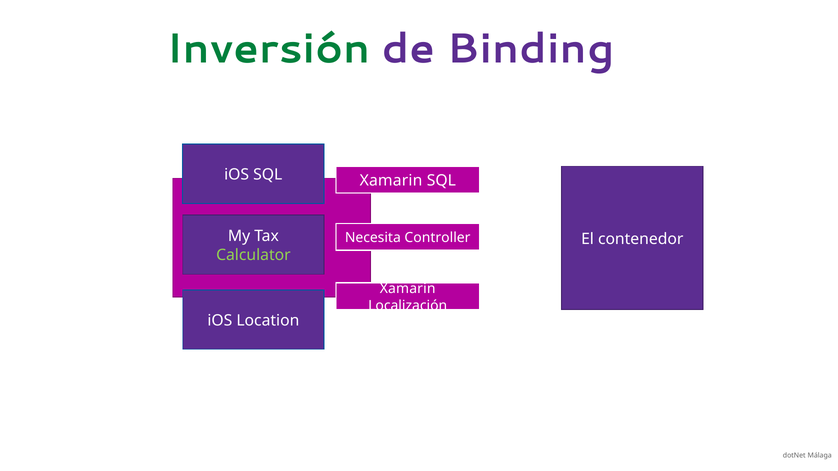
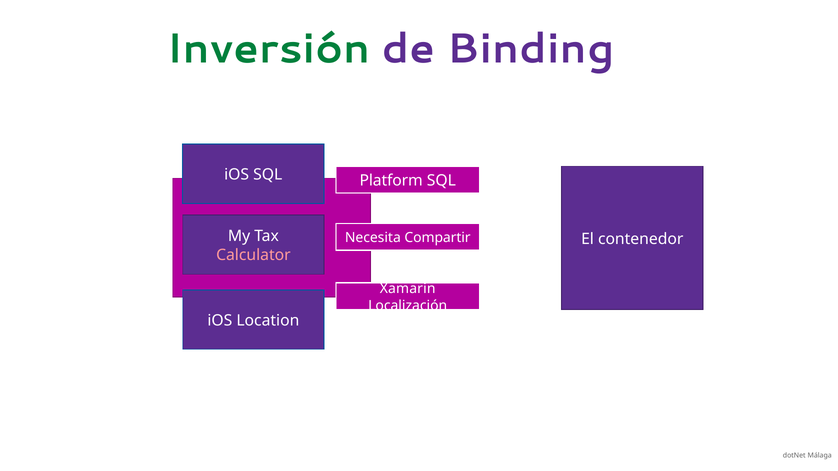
Xamarin: Xamarin -> Platform (391, 181)
Controller: Controller -> Compartir (438, 238)
Calculator colour: light green -> pink (253, 255)
